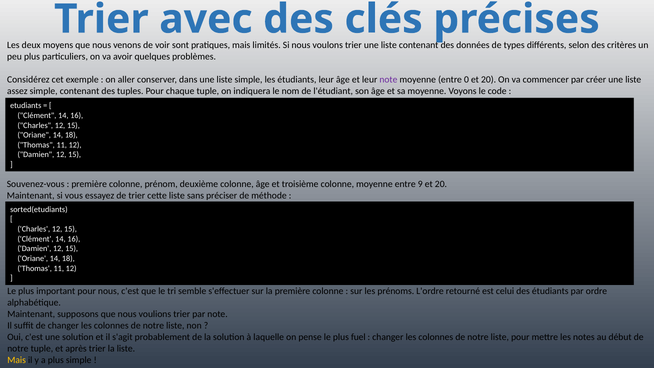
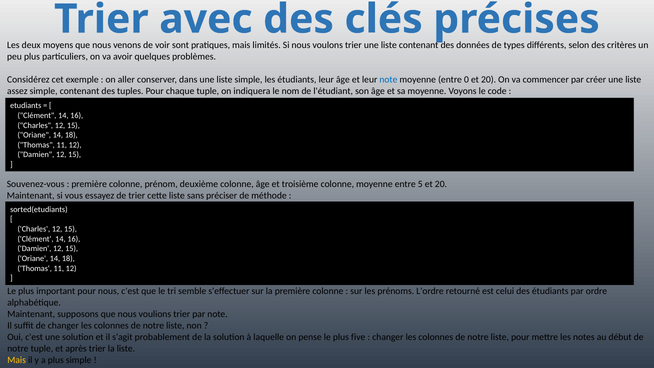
note colour: purple -> blue (388, 80)
9: 9 -> 5 (420, 184)
fuel: fuel -> five (358, 337)
